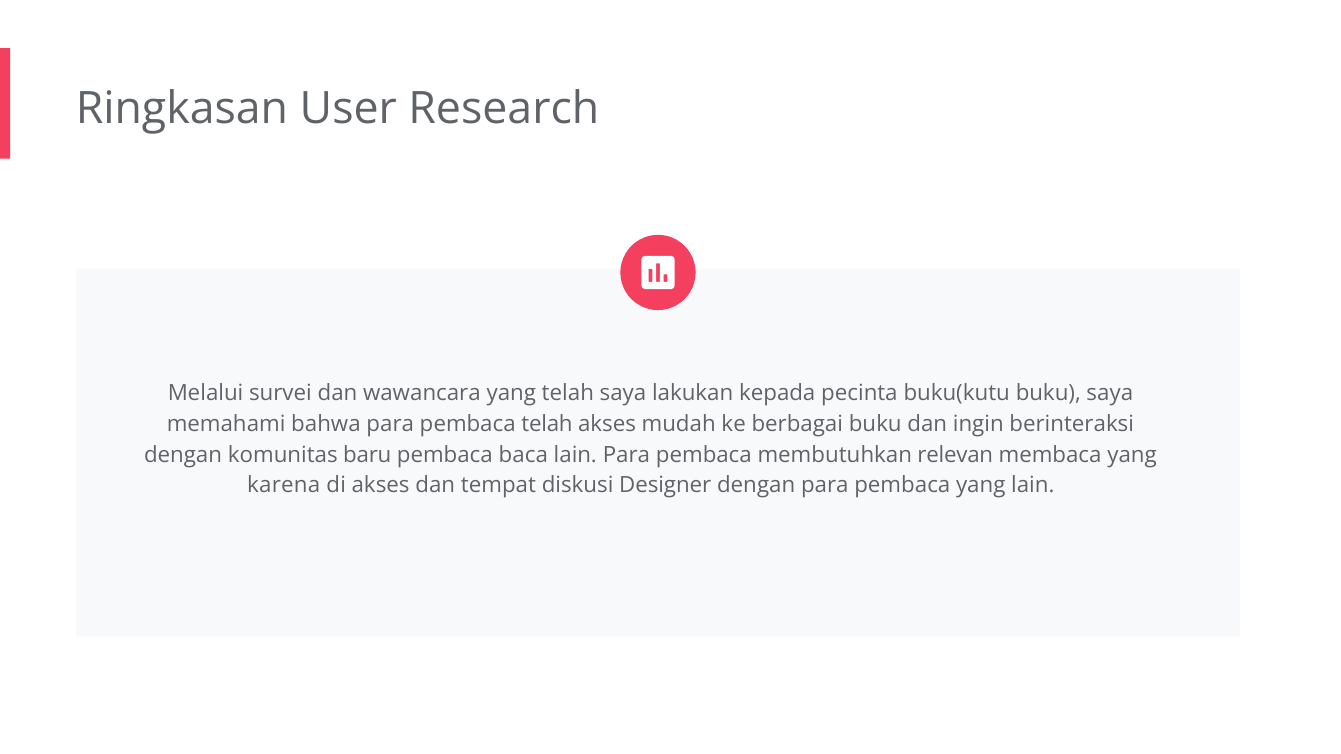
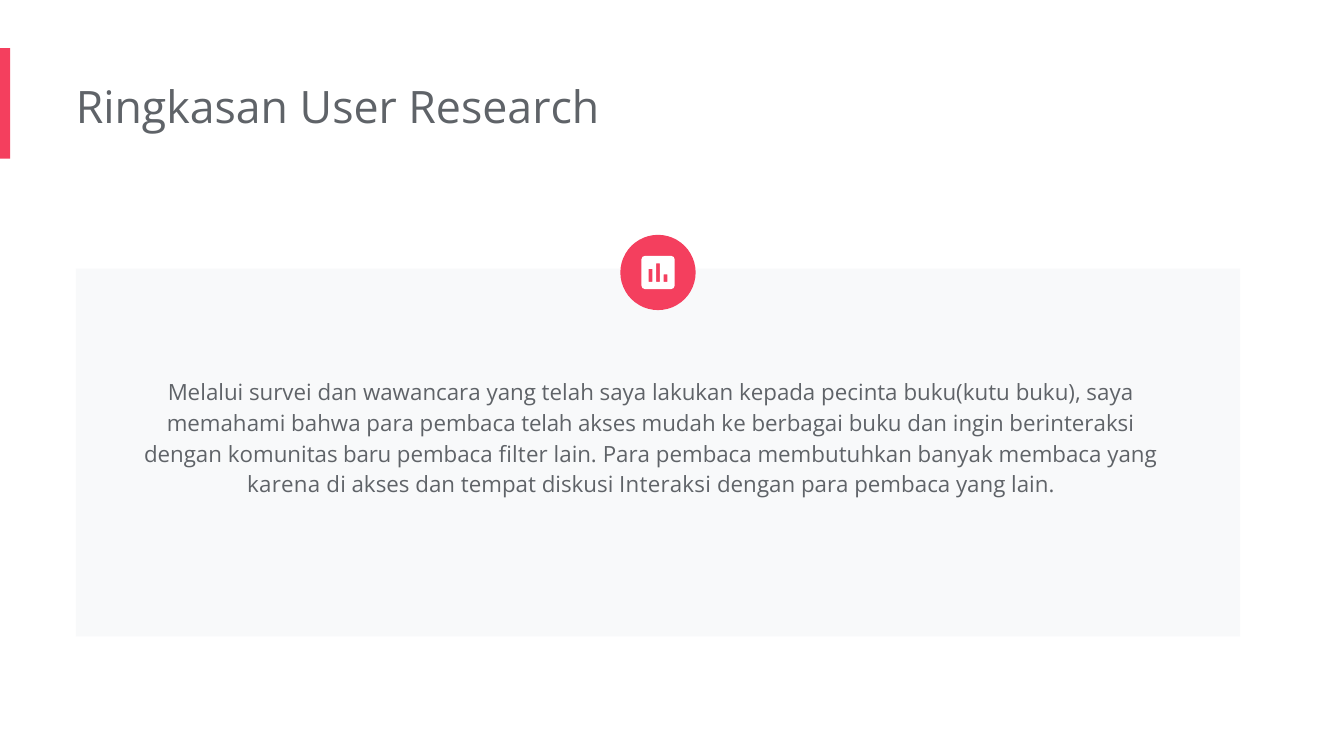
baca: baca -> filter (523, 455)
relevan: relevan -> banyak (955, 455)
Designer: Designer -> Interaksi (665, 486)
